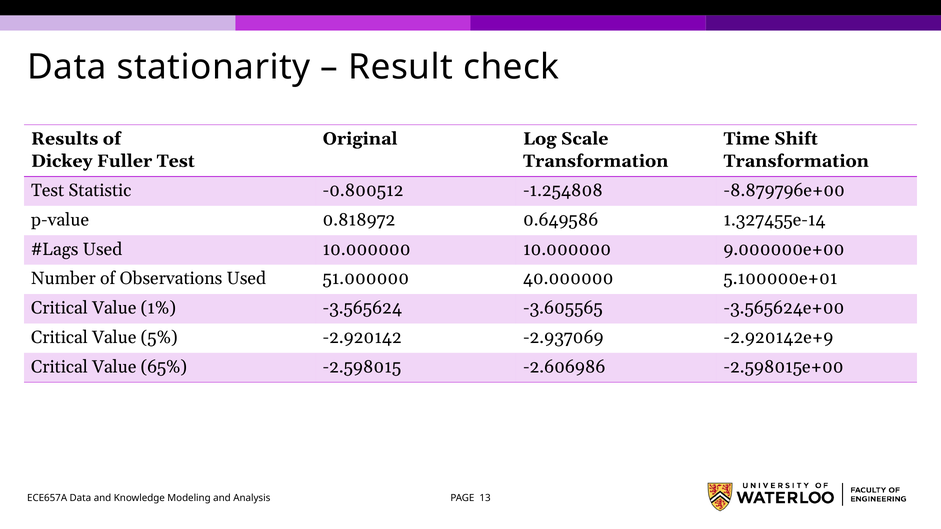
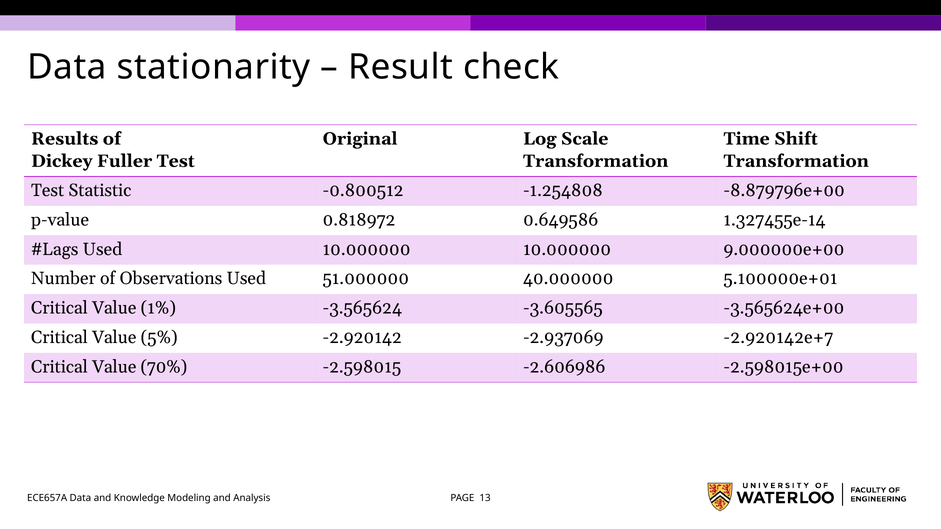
-2.920142e+9: -2.920142e+9 -> -2.920142e+7 (778, 338)
65%: 65% -> 70% (164, 367)
